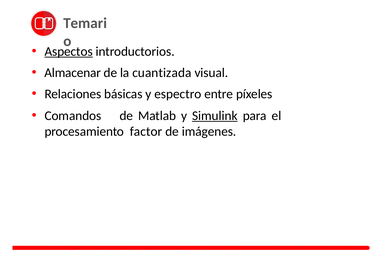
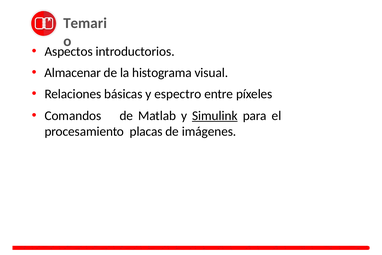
Aspectos underline: present -> none (69, 51)
cuantizada: cuantizada -> histograma (162, 73)
factor: factor -> placas (146, 132)
